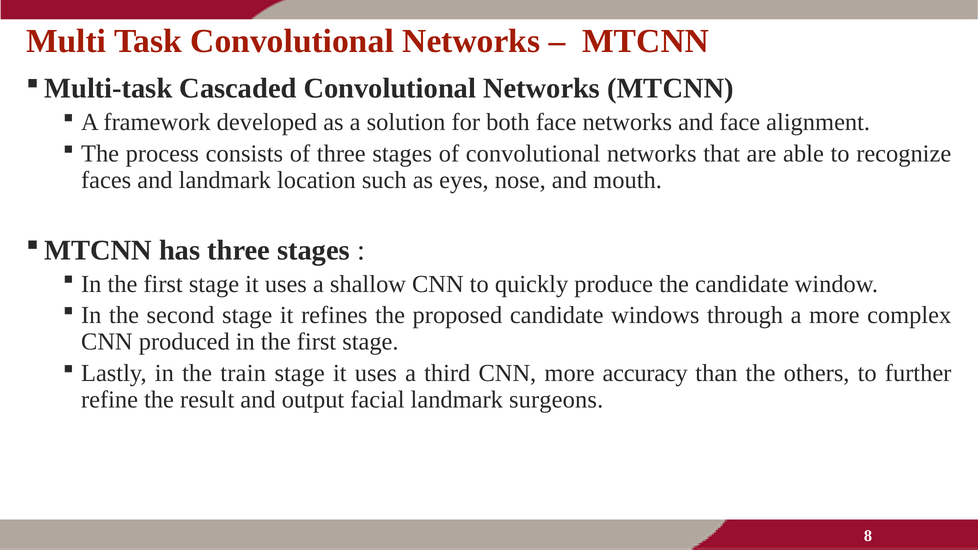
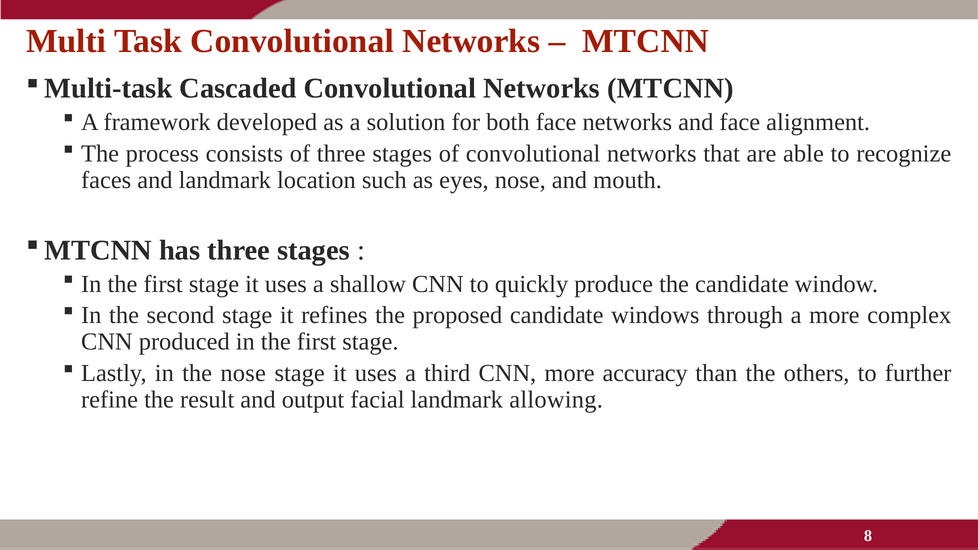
the train: train -> nose (243, 373)
surgeons: surgeons -> allowing (556, 400)
